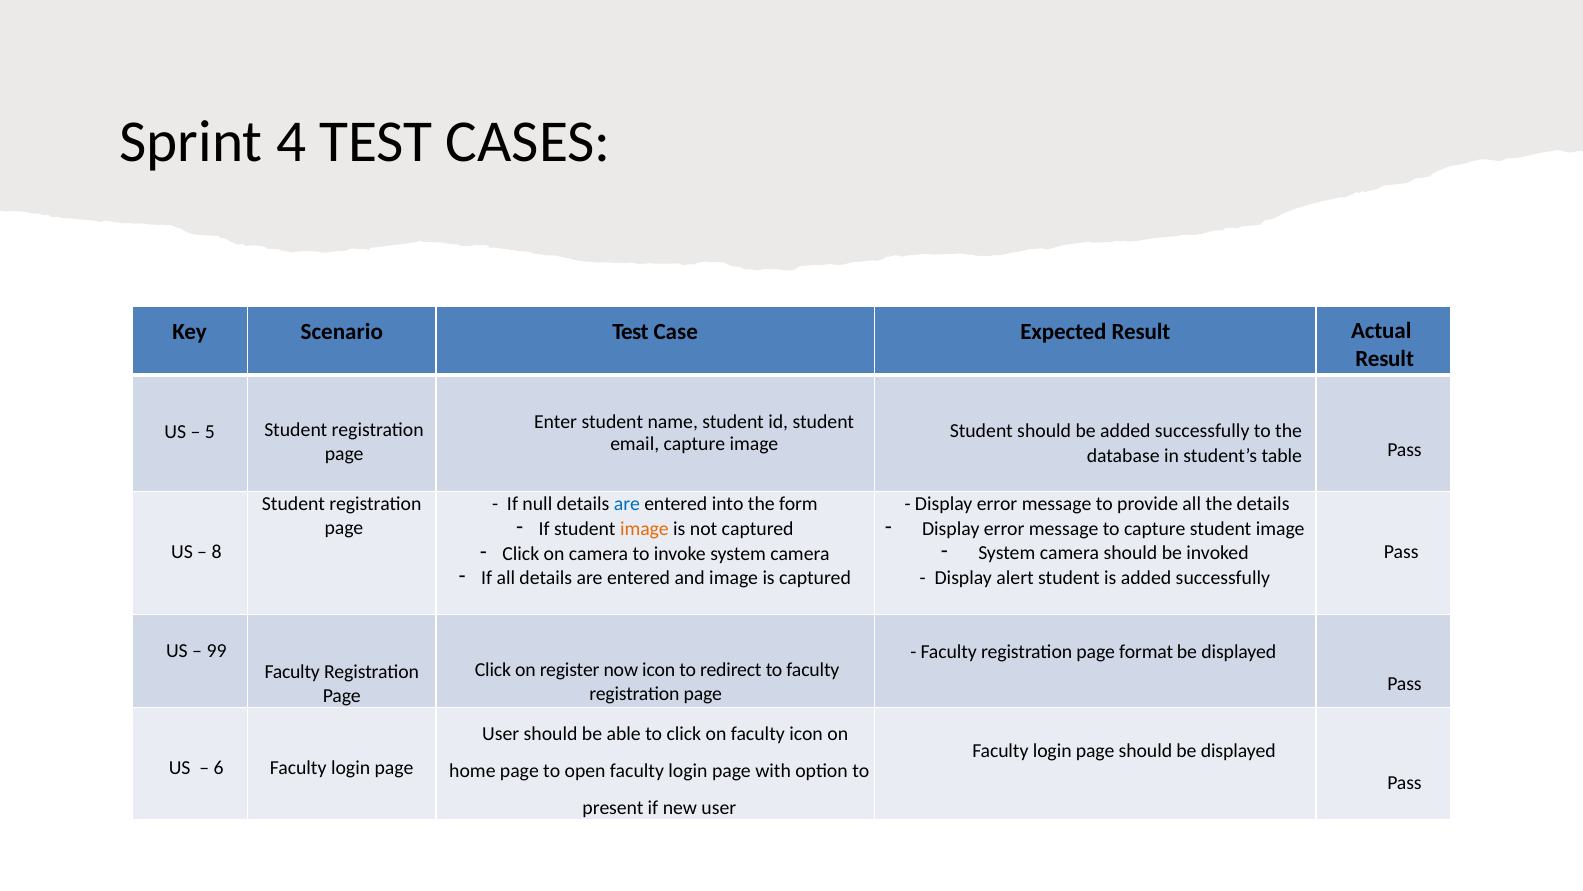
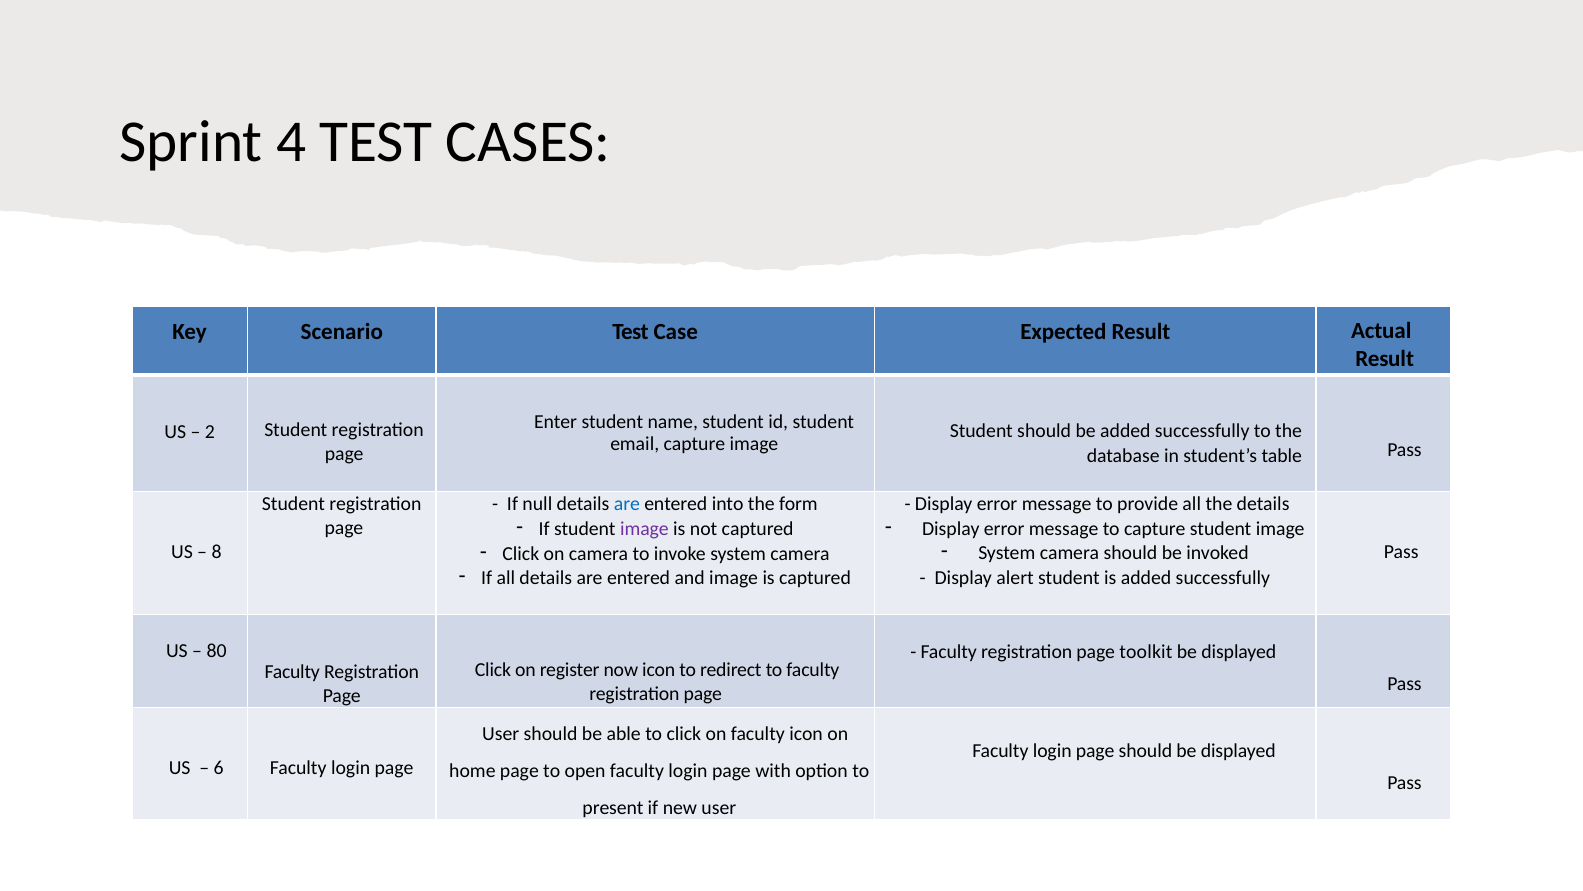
5: 5 -> 2 (210, 432)
image colour: orange -> purple (644, 528)
99: 99 -> 80 (217, 651)
format: format -> toolkit (1146, 652)
